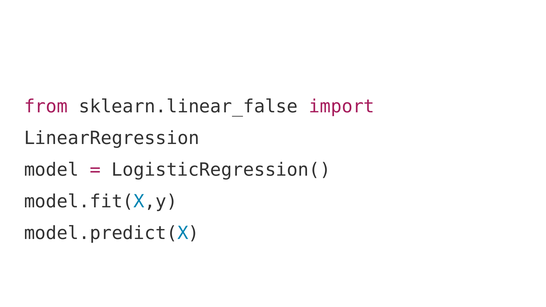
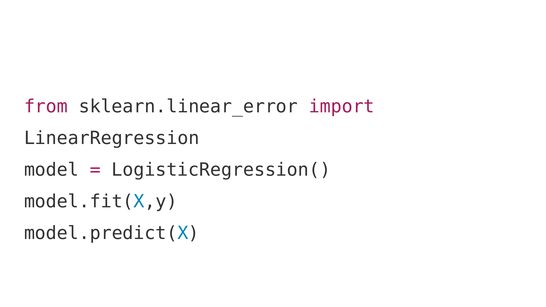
sklearn.linear_false: sklearn.linear_false -> sklearn.linear_error (188, 107)
